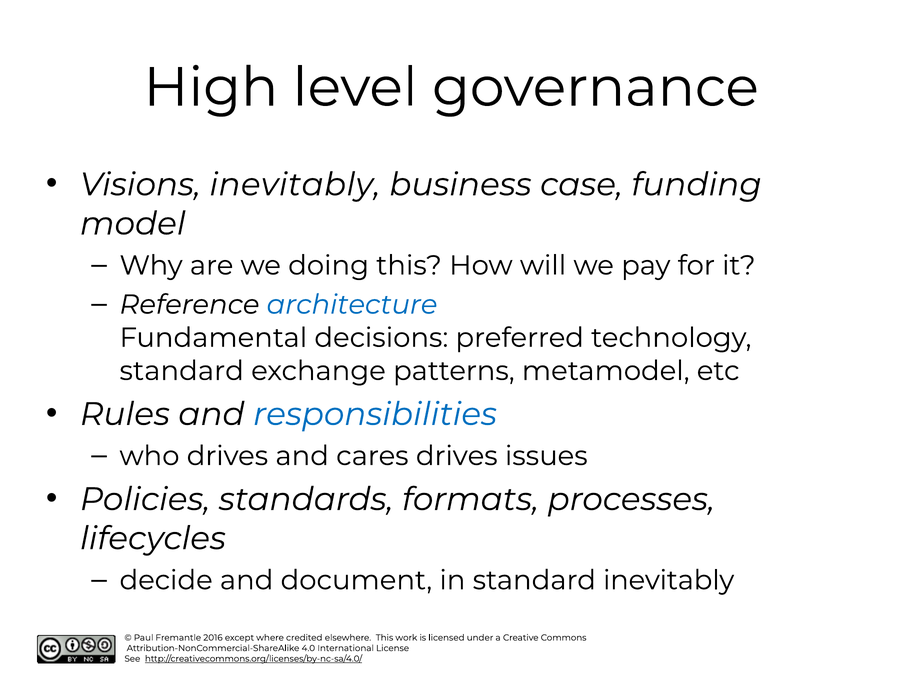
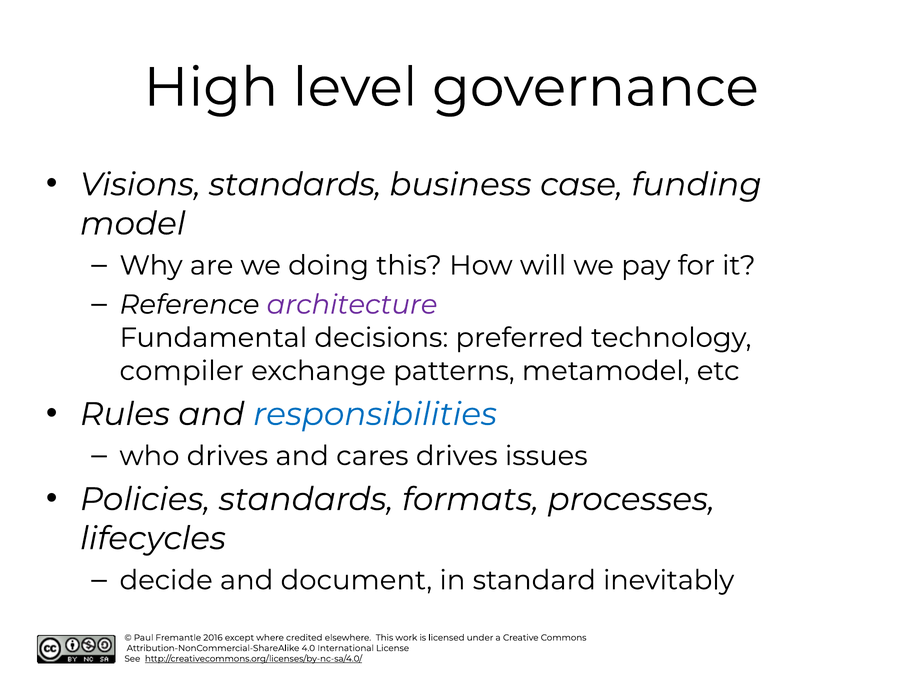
Visions inevitably: inevitably -> standards (295, 184)
architecture colour: blue -> purple (352, 304)
standard: standard -> compiler (182, 370)
